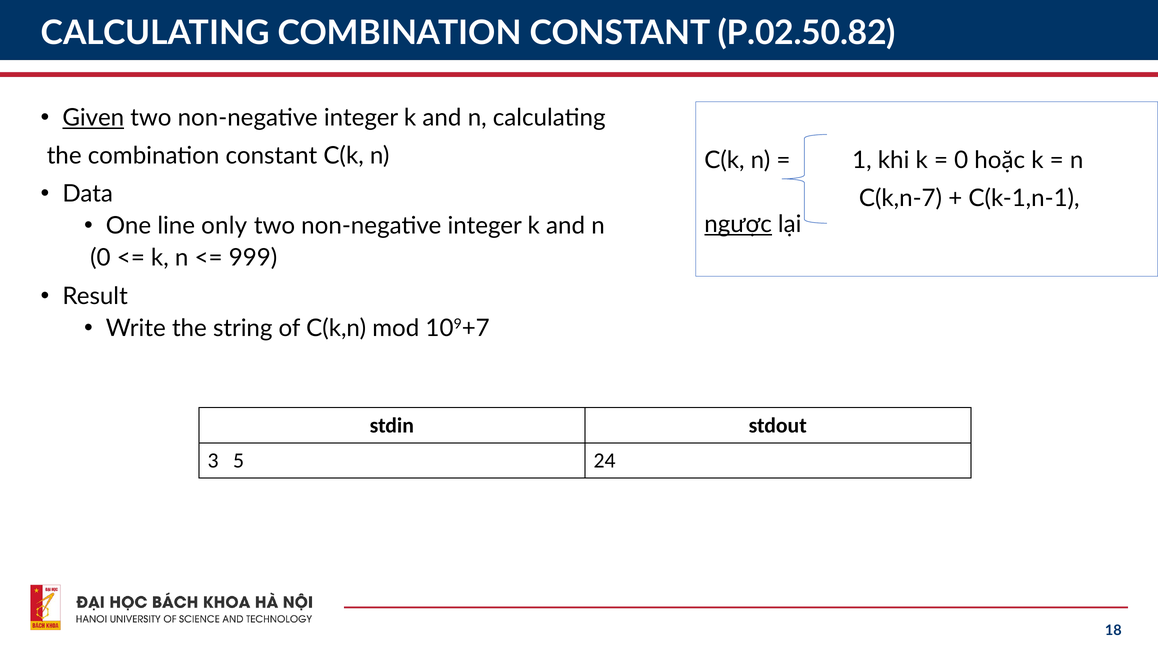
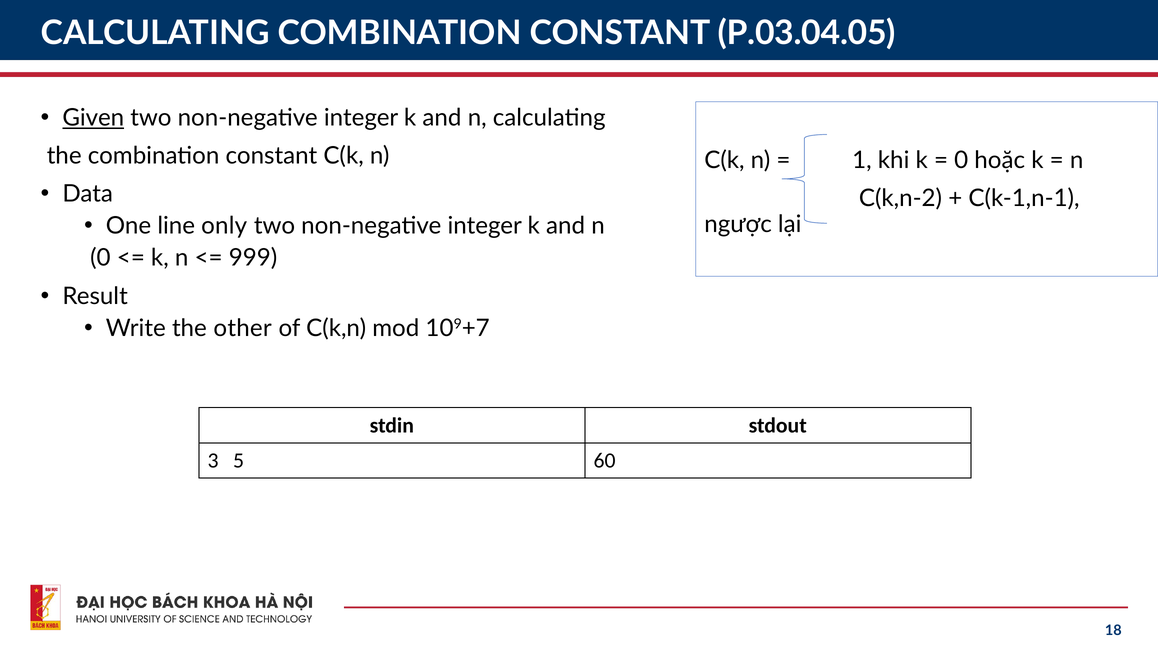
P.02.50.82: P.02.50.82 -> P.03.04.05 (807, 33)
C(k,n-7: C(k,n-7 -> C(k,n-2 (900, 198)
ngược underline: present -> none (738, 224)
string: string -> other (243, 328)
24: 24 -> 60 (605, 461)
